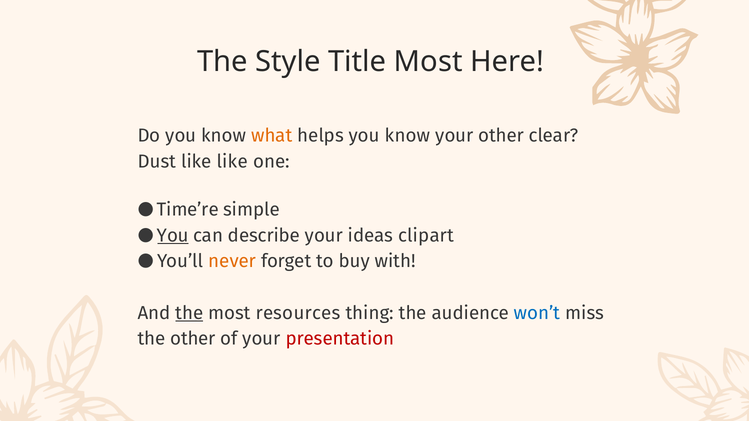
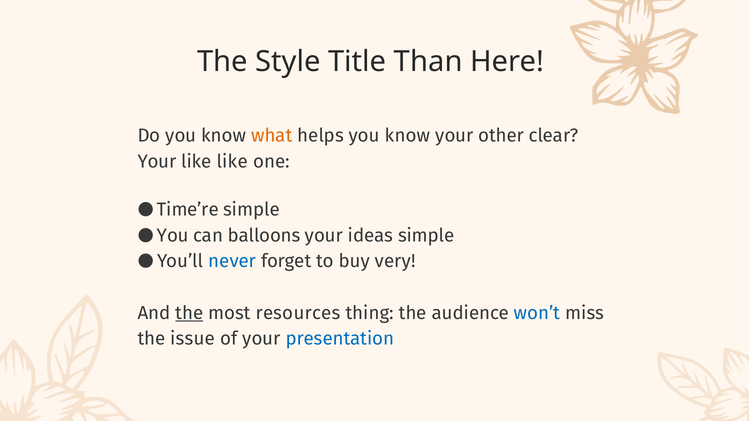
Title Most: Most -> Than (428, 62)
Dust: Dust -> Your (157, 162)
You underline: present -> none (173, 236)
describe: describe -> balloons (264, 236)
ideas clipart: clipart -> simple (426, 236)
never colour: orange -> blue (232, 261)
with: with -> very (395, 261)
the other: other -> issue (193, 339)
presentation colour: red -> blue (340, 339)
